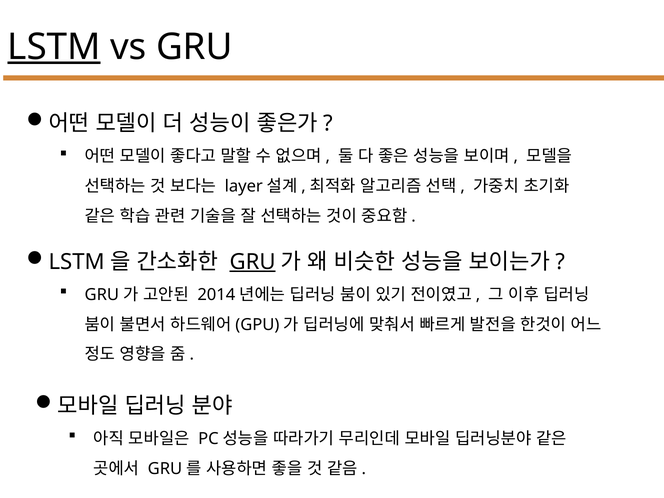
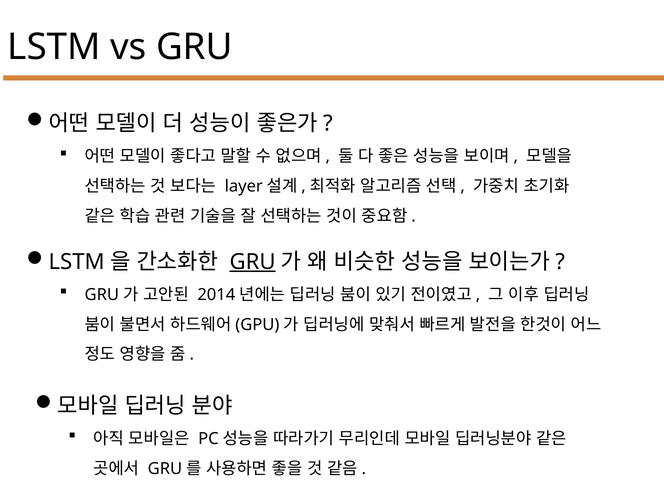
LSTM underline: present -> none (54, 47)
